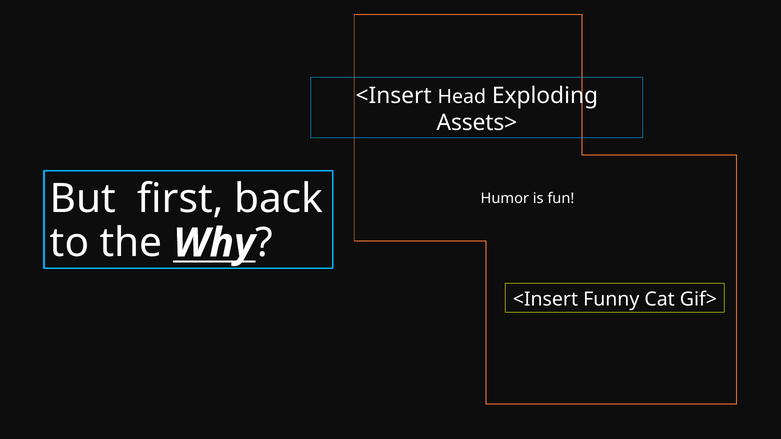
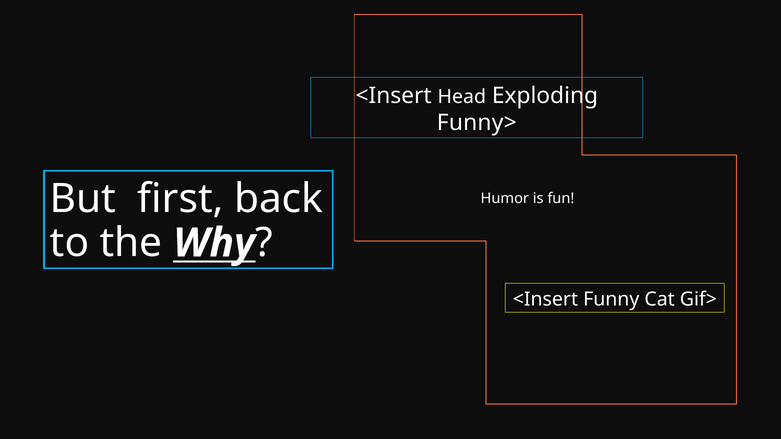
Assets>: Assets> -> Funny> (477, 123)
